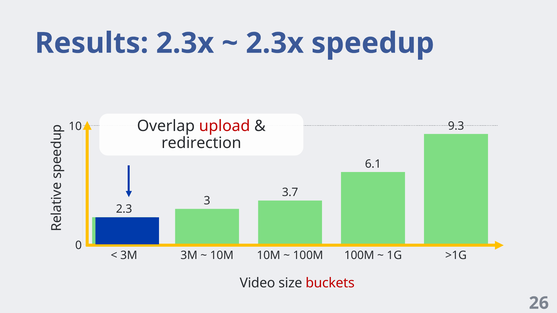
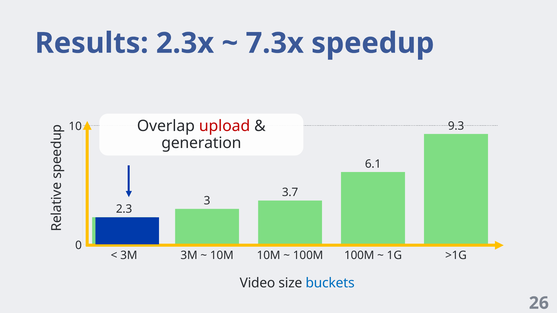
2.3x: 2.3x -> 7.3x (275, 43)
redirection: redirection -> generation (201, 143)
buckets colour: red -> blue (330, 283)
